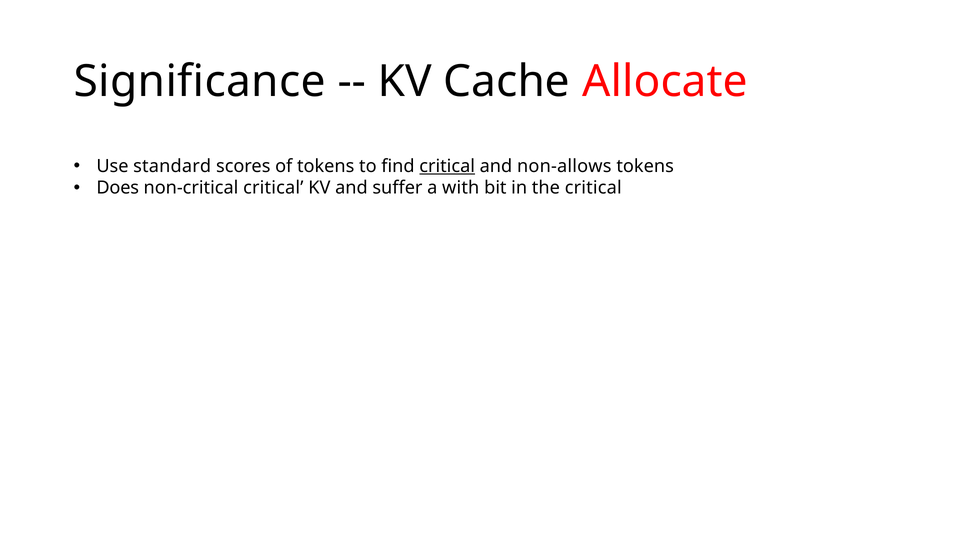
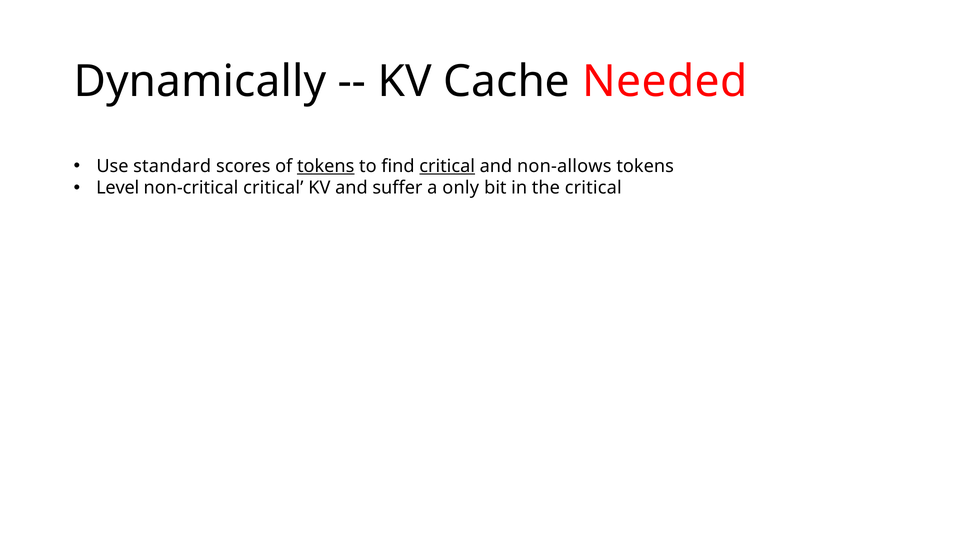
Significance: Significance -> Dynamically (200, 81)
Allocate: Allocate -> Needed (665, 81)
tokens underline: none -> present (326, 166)
Does: Does -> Level (118, 188)
with: with -> only (461, 188)
